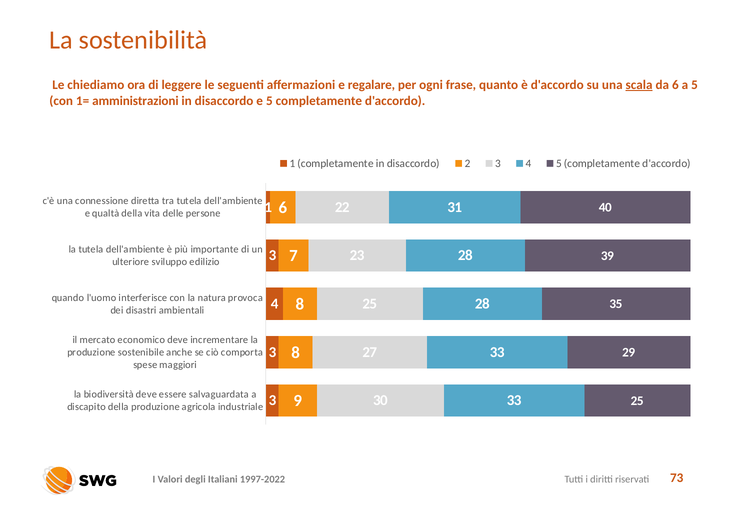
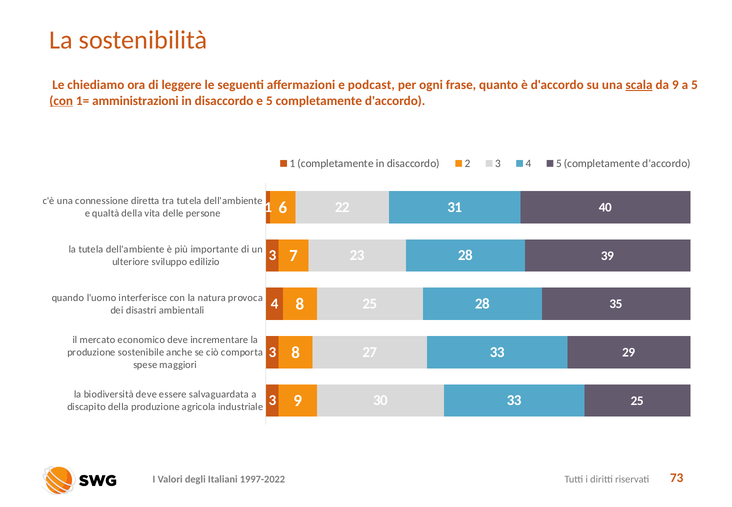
regalare: regalare -> podcast (371, 85)
da 6: 6 -> 9 (675, 85)
con underline: none -> present (61, 101)
